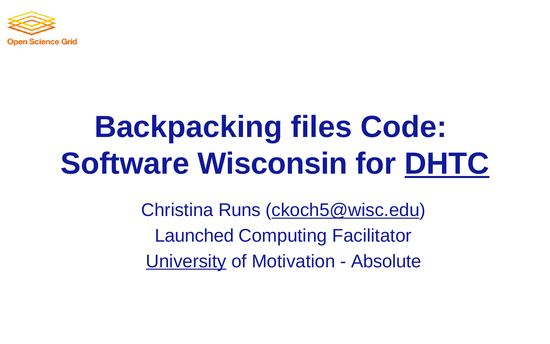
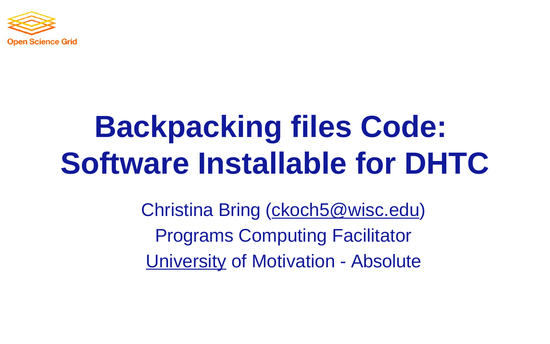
Wisconsin: Wisconsin -> Installable (272, 164)
DHTC underline: present -> none (447, 164)
Runs: Runs -> Bring (240, 210)
Launched: Launched -> Programs (194, 235)
